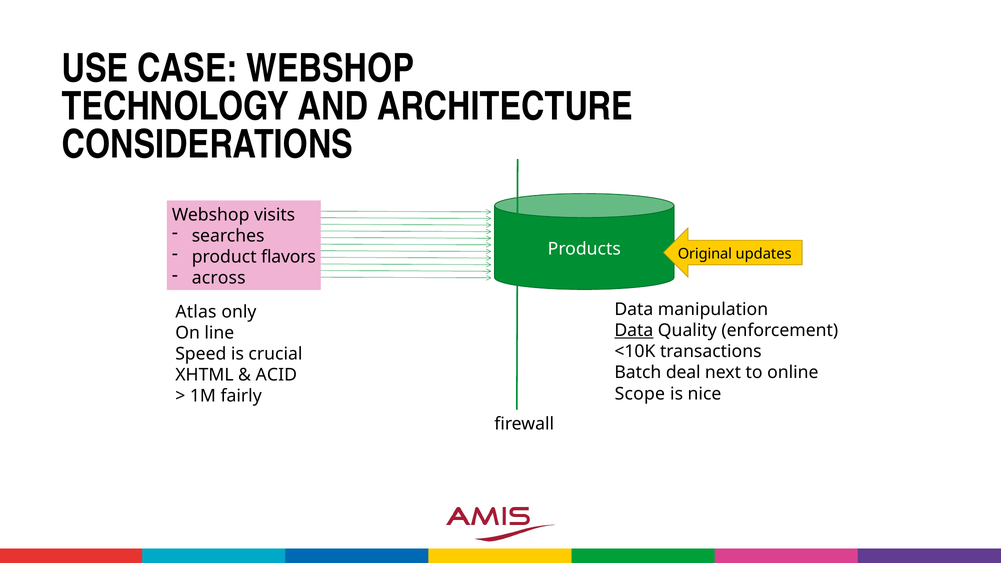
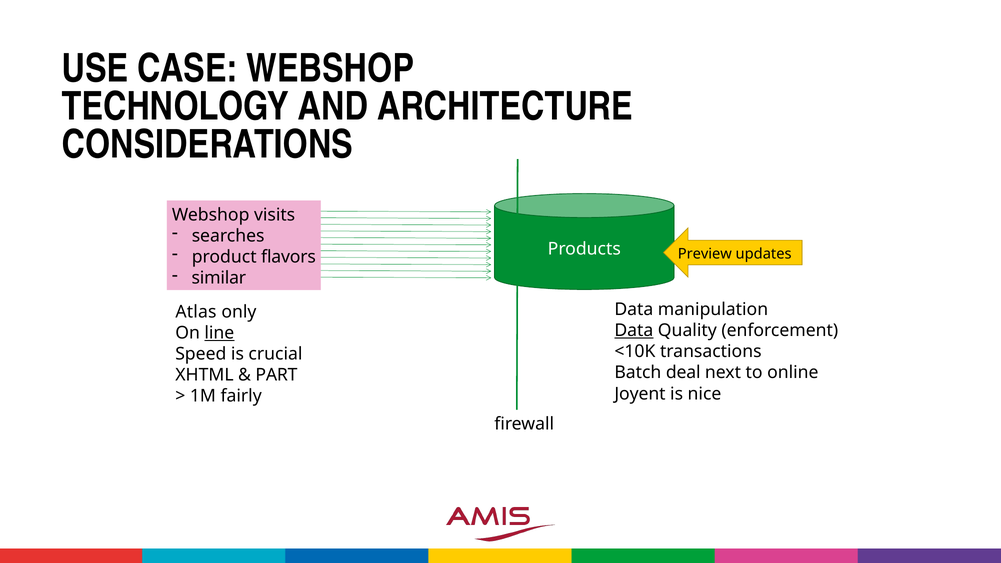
Original: Original -> Preview (705, 254)
across: across -> similar (219, 278)
line underline: none -> present (219, 333)
ACID: ACID -> PART (276, 375)
Scope: Scope -> Joyent (640, 394)
